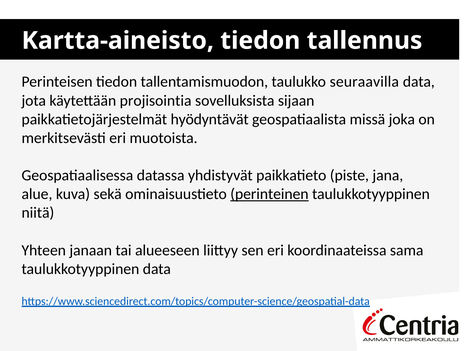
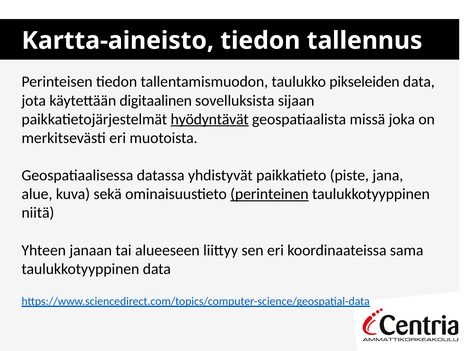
seuraavilla: seuraavilla -> pikseleiden (364, 82)
projisointia: projisointia -> digitaalinen (156, 101)
hyödyntävät underline: none -> present (210, 119)
